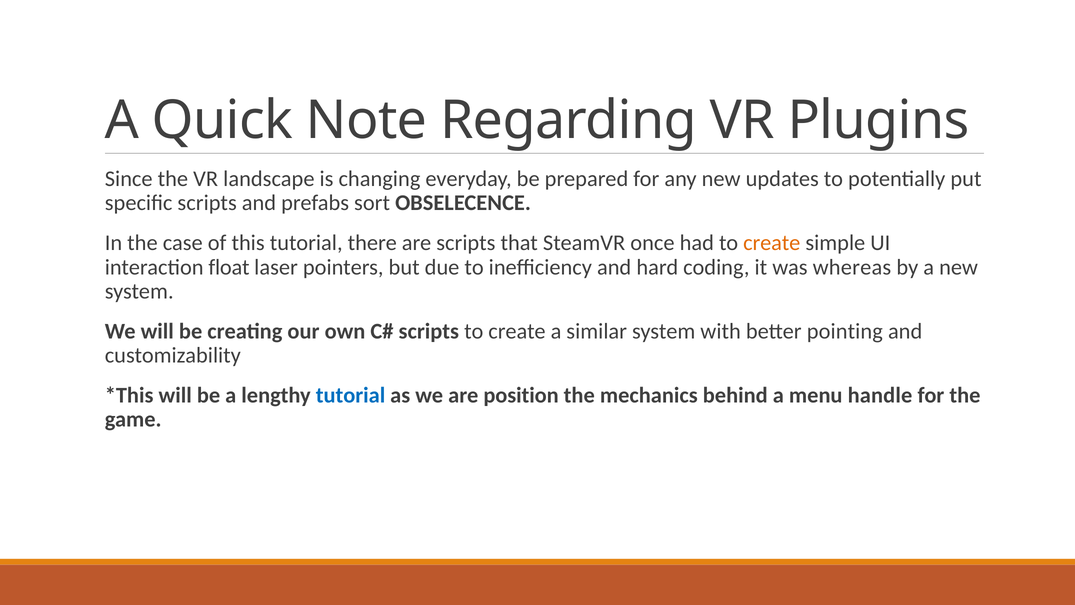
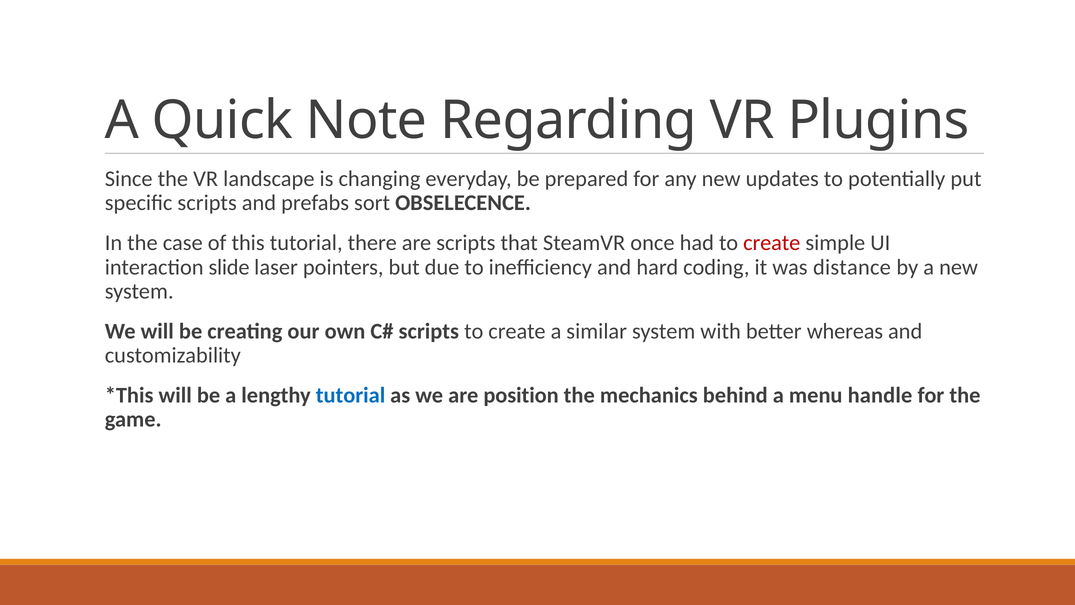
create colour: orange -> red (772, 243)
float: float -> slide (229, 267)
whereas: whereas -> distance (852, 267)
pointing: pointing -> whereas (845, 331)
